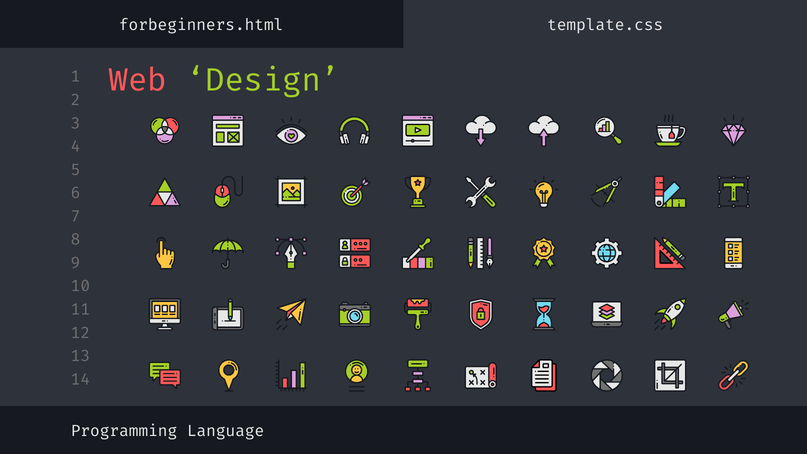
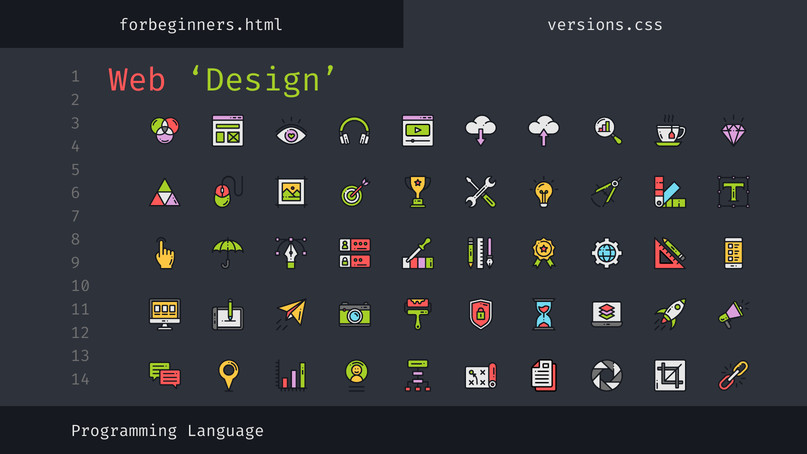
template.css: template.css -> versions.css (605, 25)
